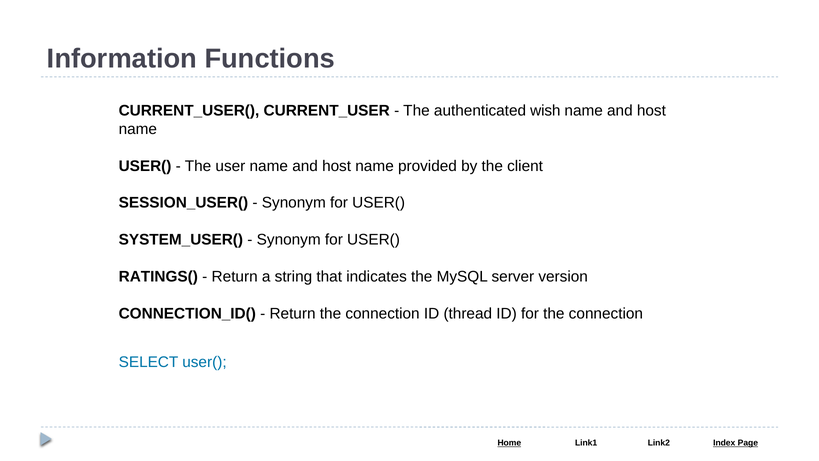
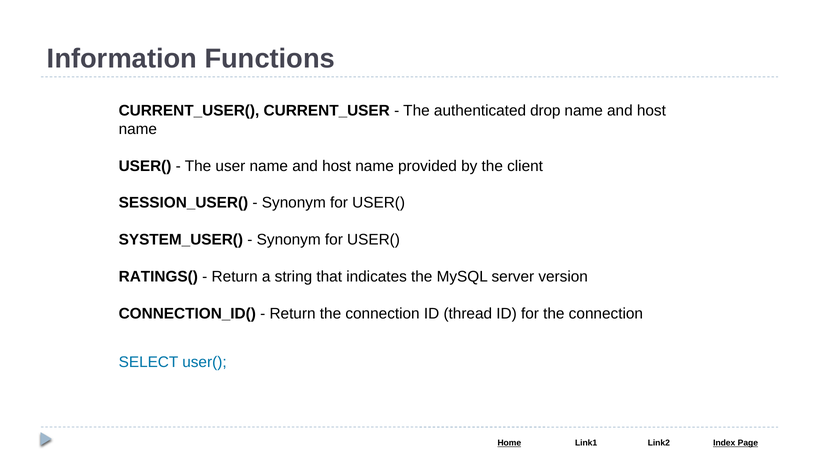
wish: wish -> drop (545, 111)
